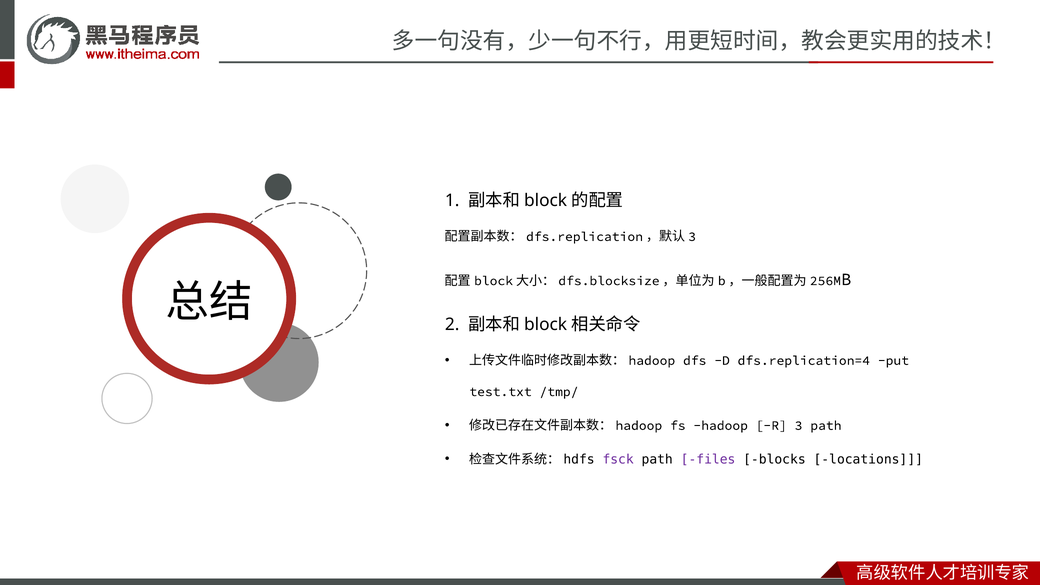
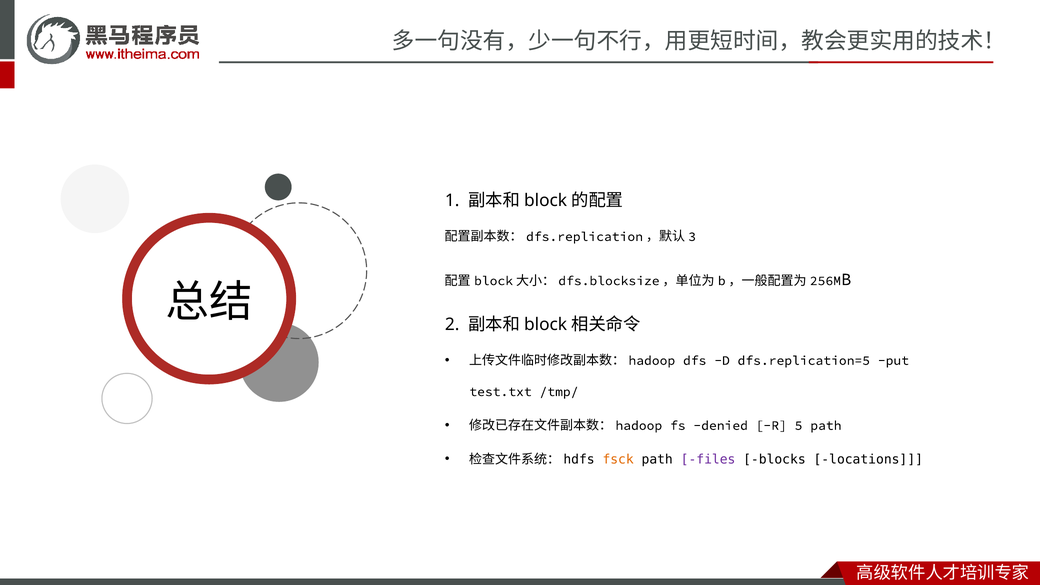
dfs.replication=4: dfs.replication=4 -> dfs.replication=5 (804, 361)
hadoop: hadoop -> denied (721, 426)
3: 3 -> 5 (799, 426)
fsck colour: purple -> orange (618, 459)
